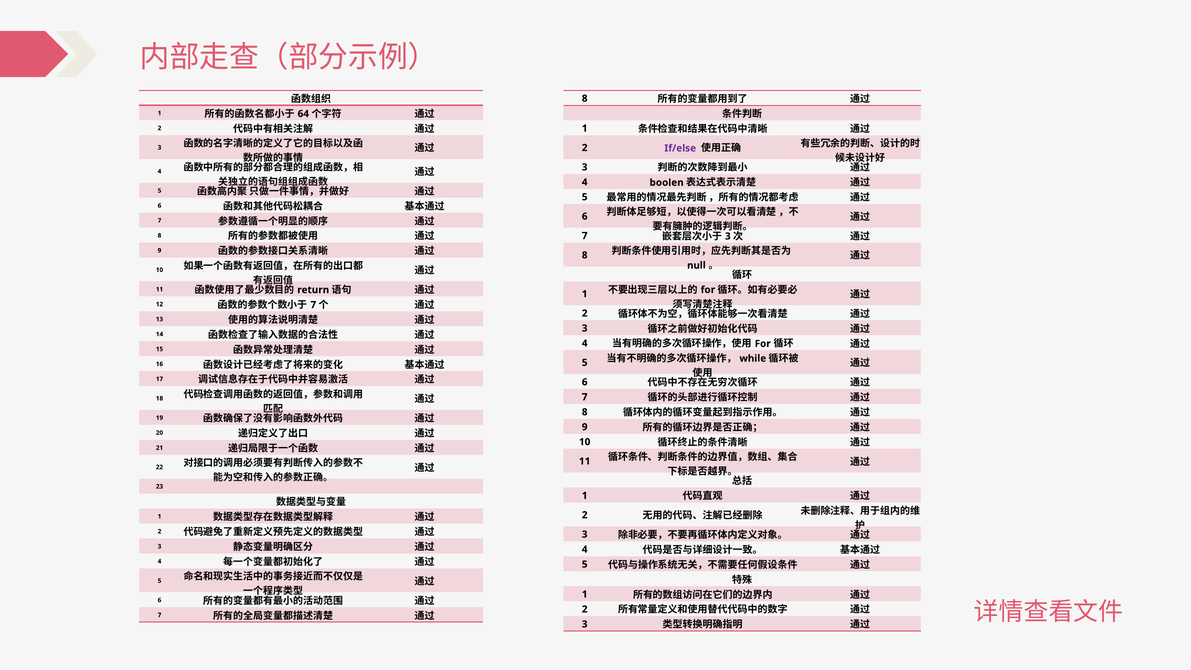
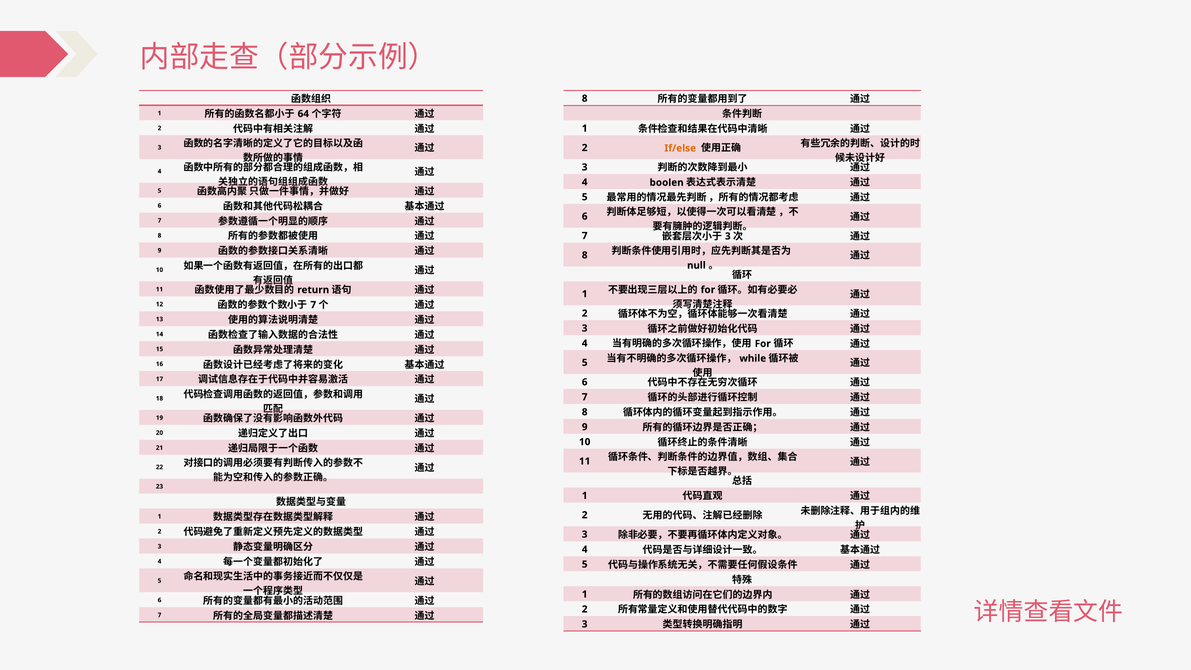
If/else colour: purple -> orange (680, 148)
